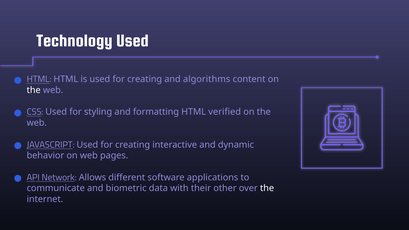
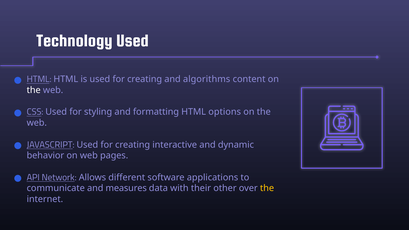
verified: verified -> options (225, 112)
biometric: biometric -> measures (126, 188)
the colour: white -> yellow (267, 188)
